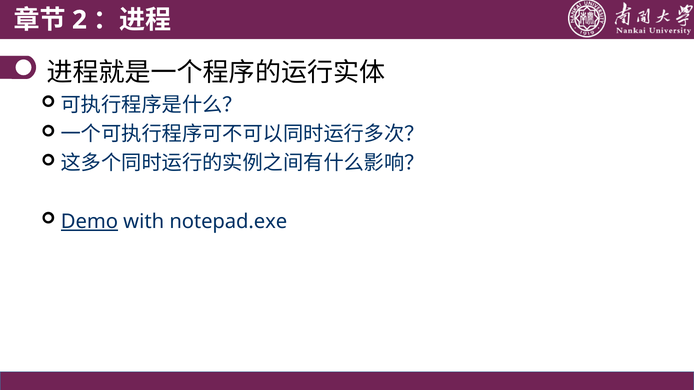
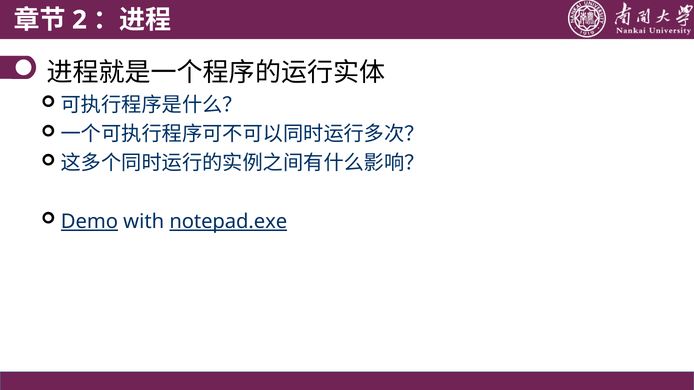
notepad.exe underline: none -> present (228, 222)
